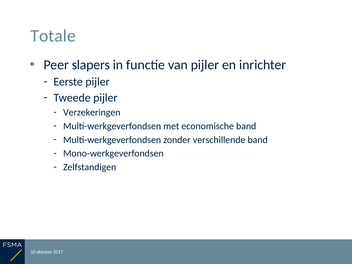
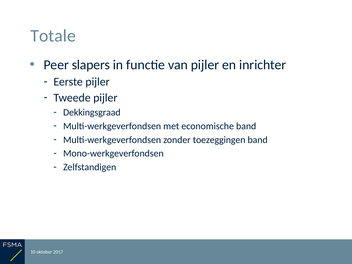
Verzekeringen: Verzekeringen -> Dekkingsgraad (92, 112)
verschillende: verschillende -> toezeggingen (219, 140)
